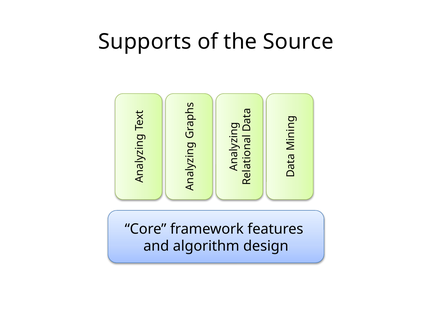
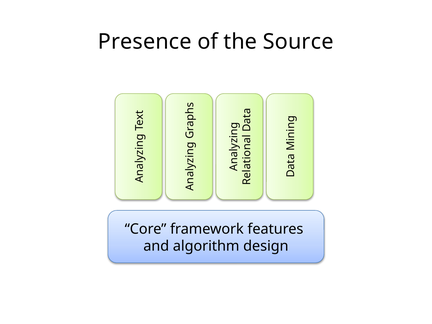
Supports: Supports -> Presence (145, 42)
